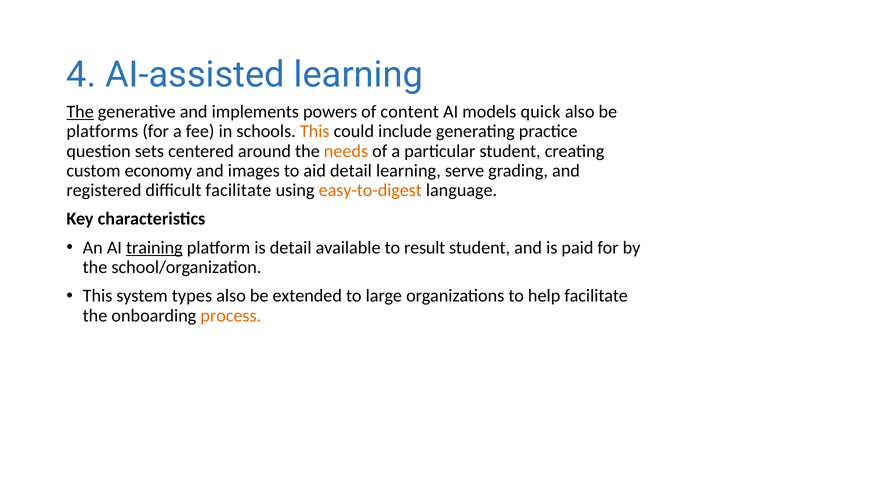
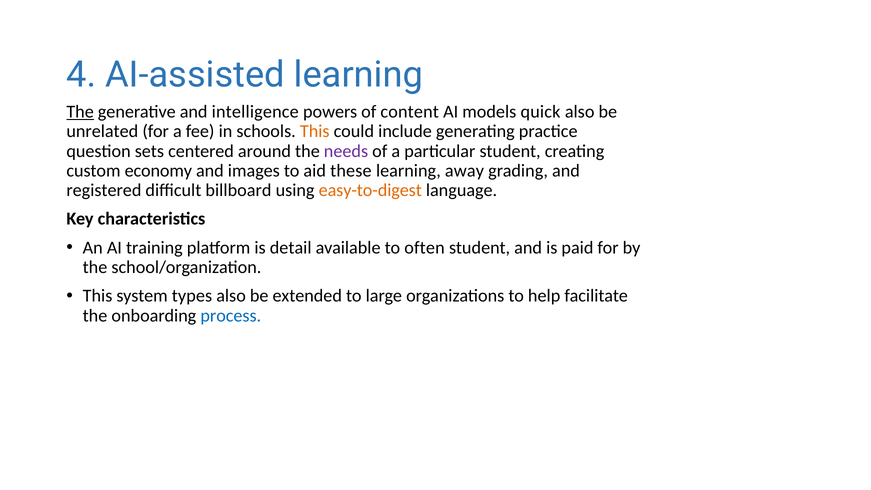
implements: implements -> intelligence (255, 112)
platforms: platforms -> unrelated (102, 131)
needs colour: orange -> purple (346, 151)
aid detail: detail -> these (351, 171)
serve: serve -> away (464, 171)
difficult facilitate: facilitate -> billboard (238, 190)
training underline: present -> none (154, 248)
result: result -> often (424, 248)
process colour: orange -> blue (231, 316)
